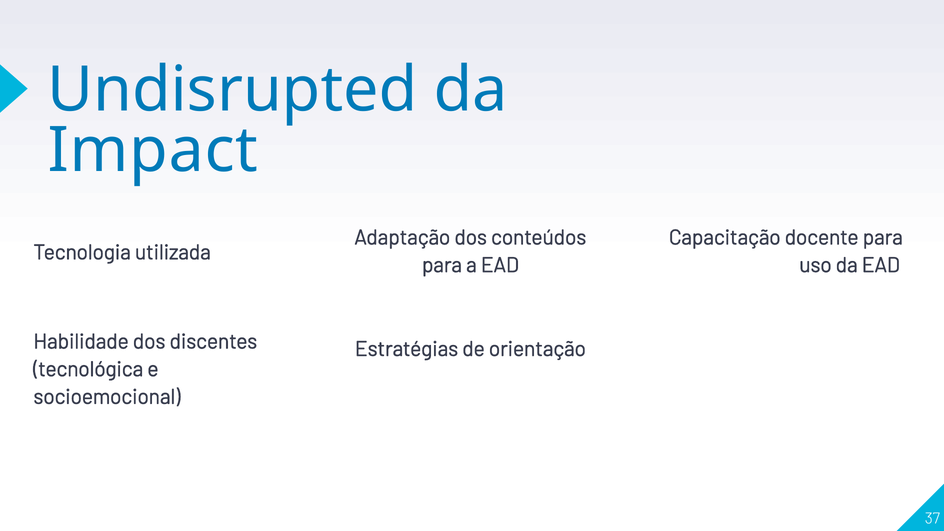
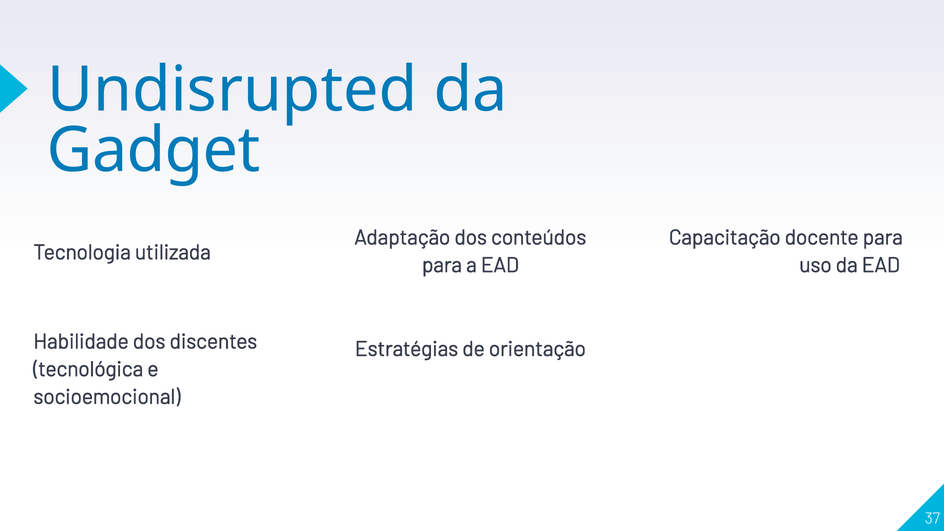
Impact: Impact -> Gadget (154, 150)
